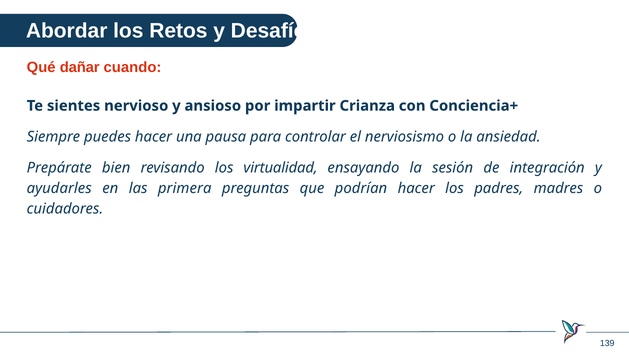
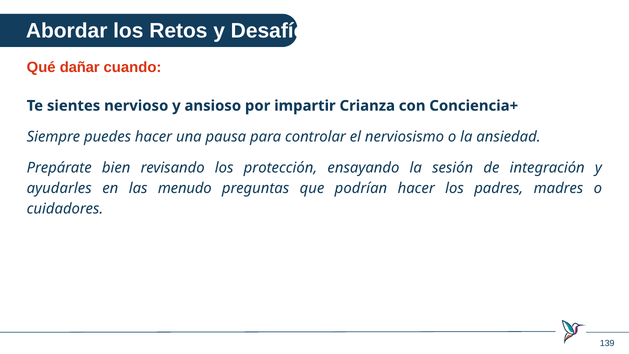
virtualidad: virtualidad -> protección (280, 168)
primera: primera -> menudo (185, 188)
